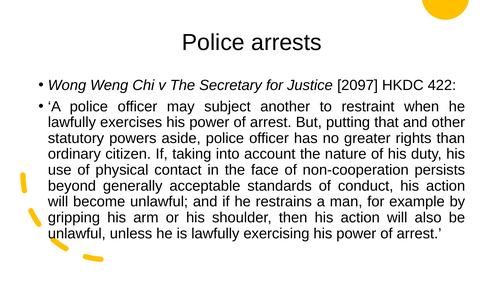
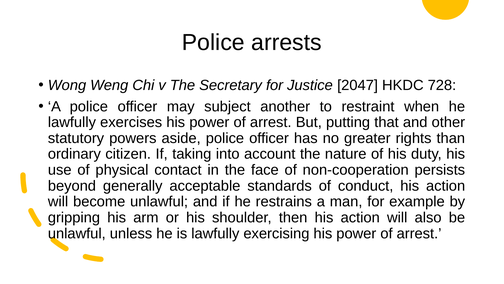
2097: 2097 -> 2047 (358, 85)
422: 422 -> 728 (442, 85)
